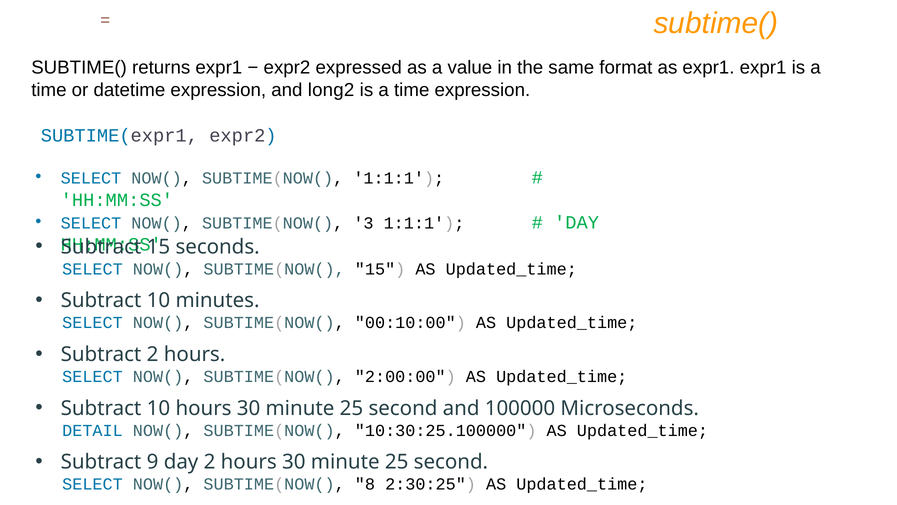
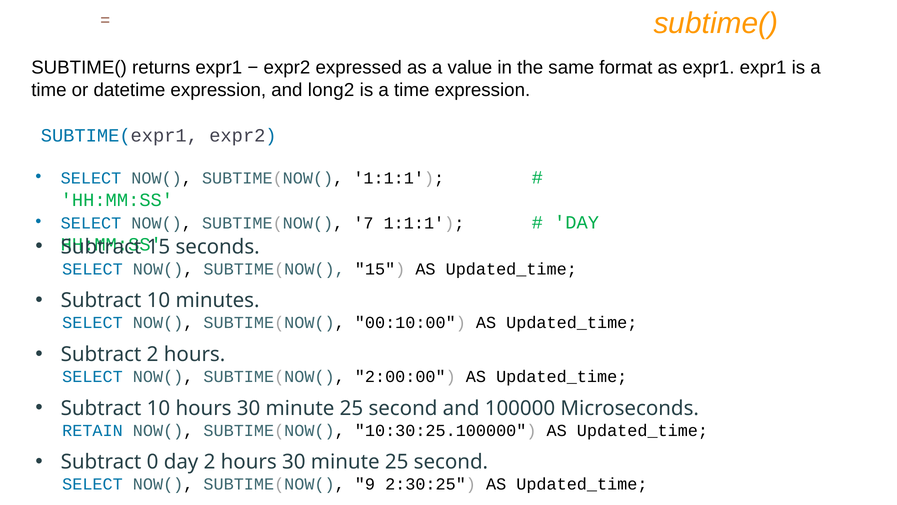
3: 3 -> 7 (363, 223)
DETAIL: DETAIL -> RETAIN (92, 430)
9: 9 -> 0 (153, 462)
8: 8 -> 9 (365, 484)
